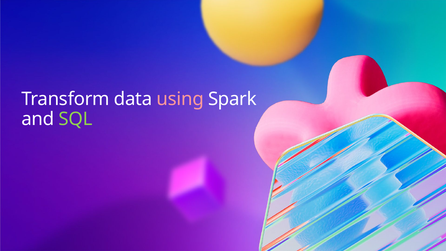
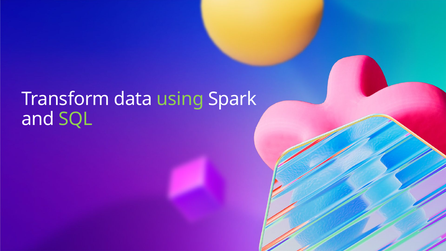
using colour: pink -> light green (180, 99)
